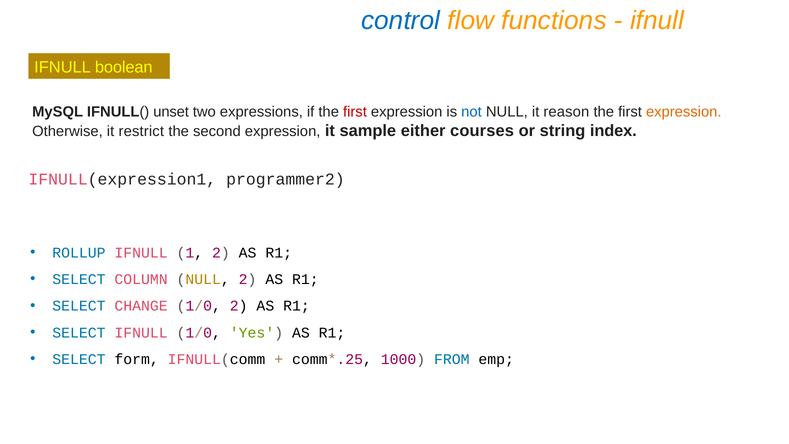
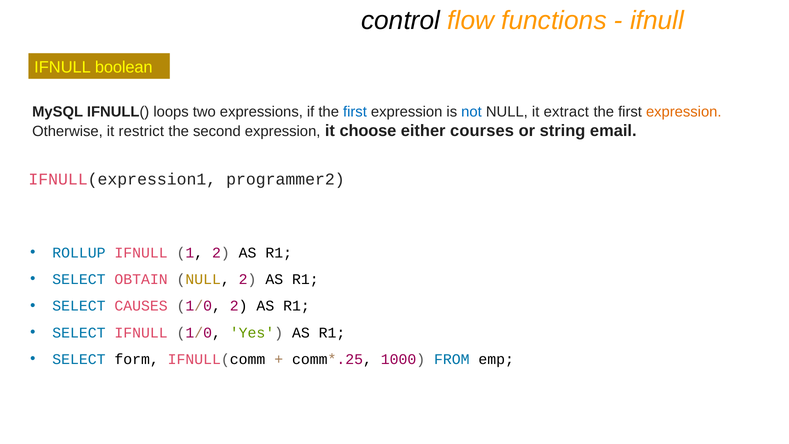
control colour: blue -> black (401, 21)
unset: unset -> loops (171, 112)
first colour: red -> blue (355, 112)
reason: reason -> extract (566, 112)
sample: sample -> choose (368, 131)
index: index -> email (613, 131)
COLUMN: COLUMN -> OBTAIN (141, 279)
CHANGE: CHANGE -> CAUSES (141, 306)
